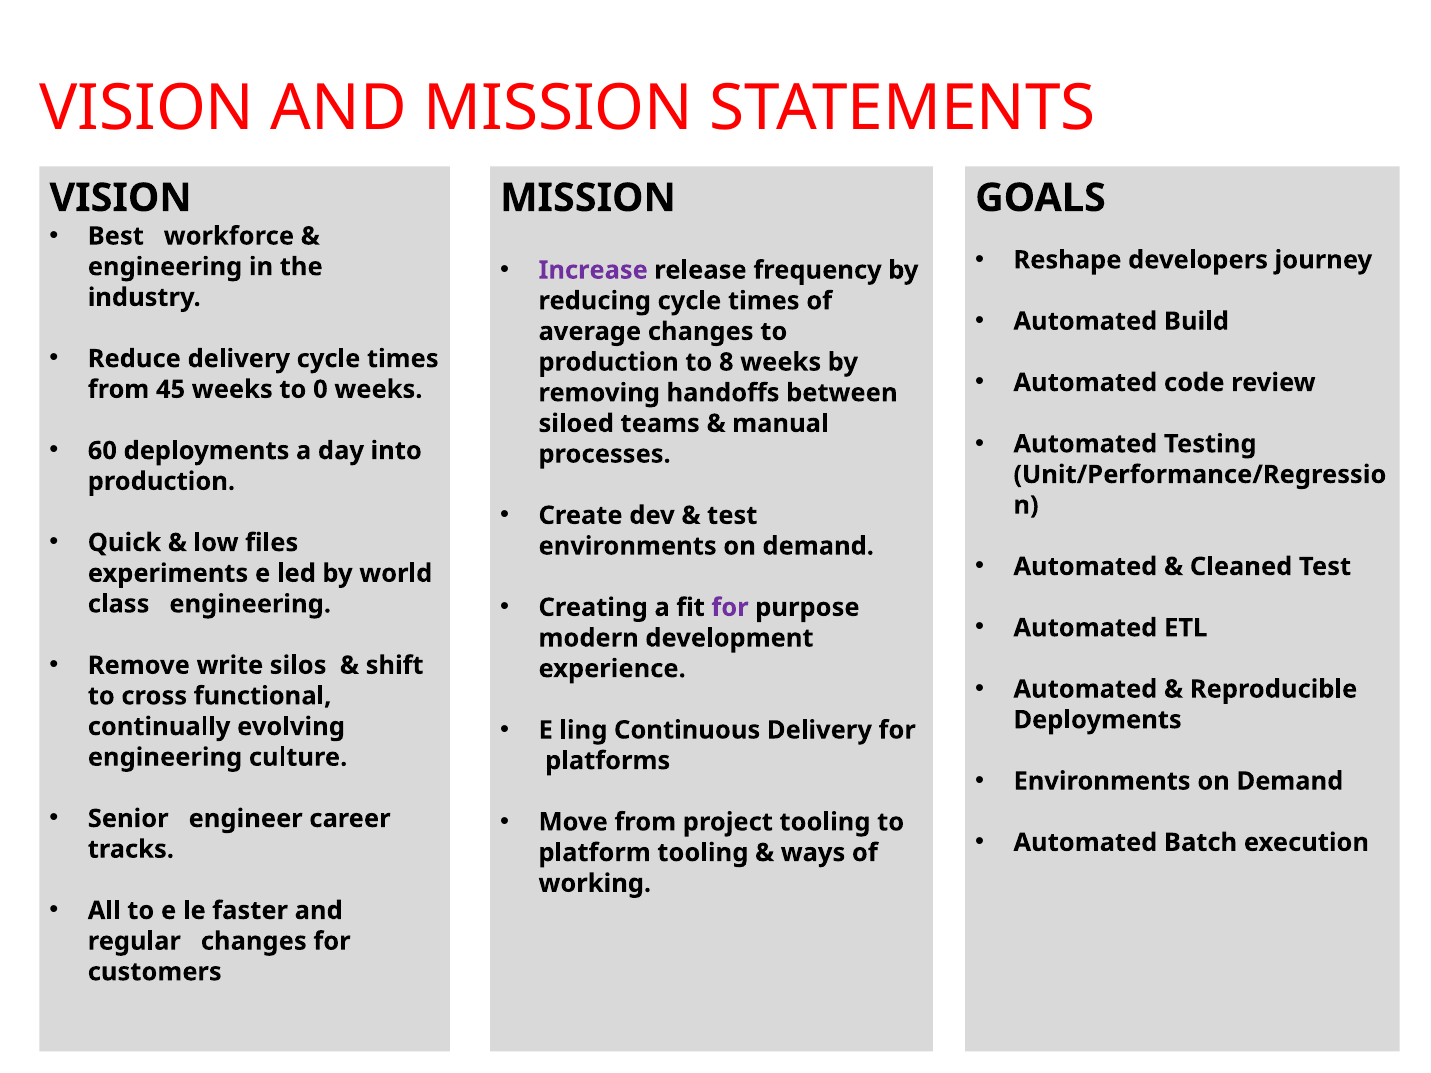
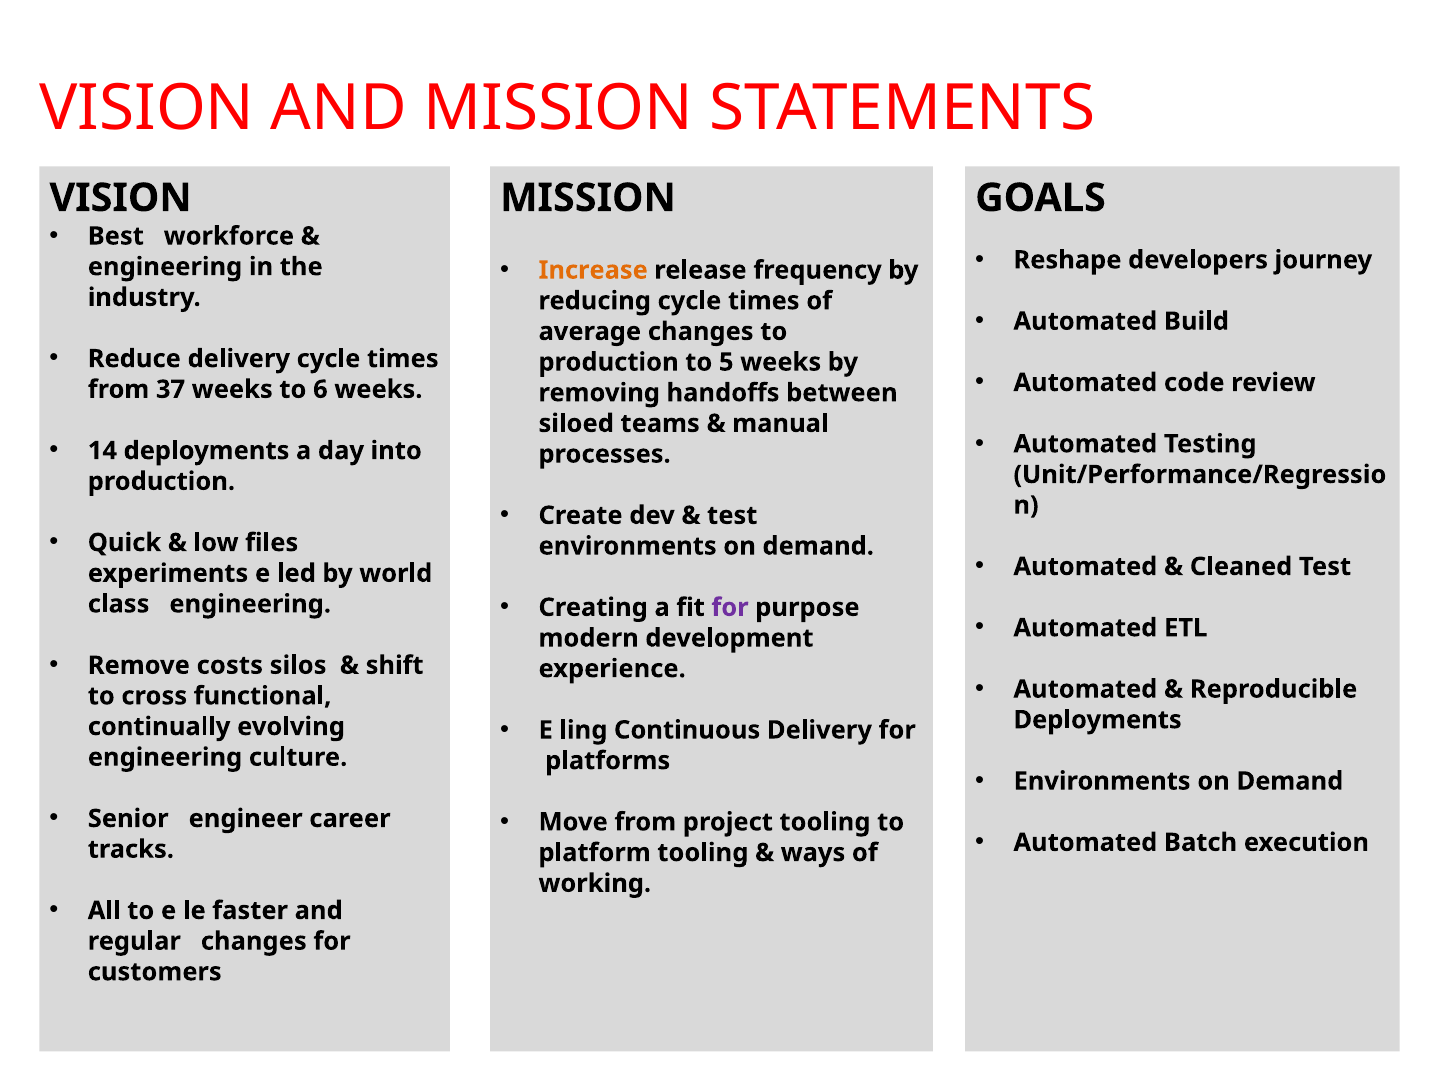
Increase colour: purple -> orange (593, 270)
8: 8 -> 5 (726, 362)
45: 45 -> 37 (171, 390)
0: 0 -> 6 (320, 390)
60: 60 -> 14 (102, 451)
write: write -> costs (230, 665)
